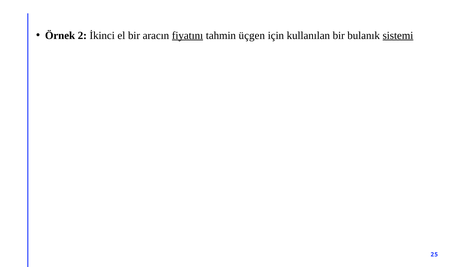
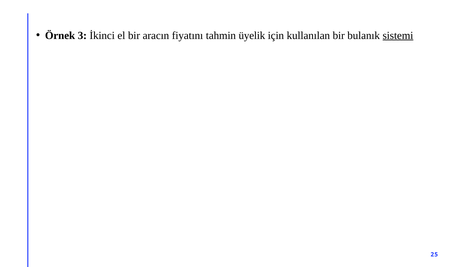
2: 2 -> 3 (82, 35)
fiyatını underline: present -> none (188, 35)
üçgen: üçgen -> üyelik (252, 35)
